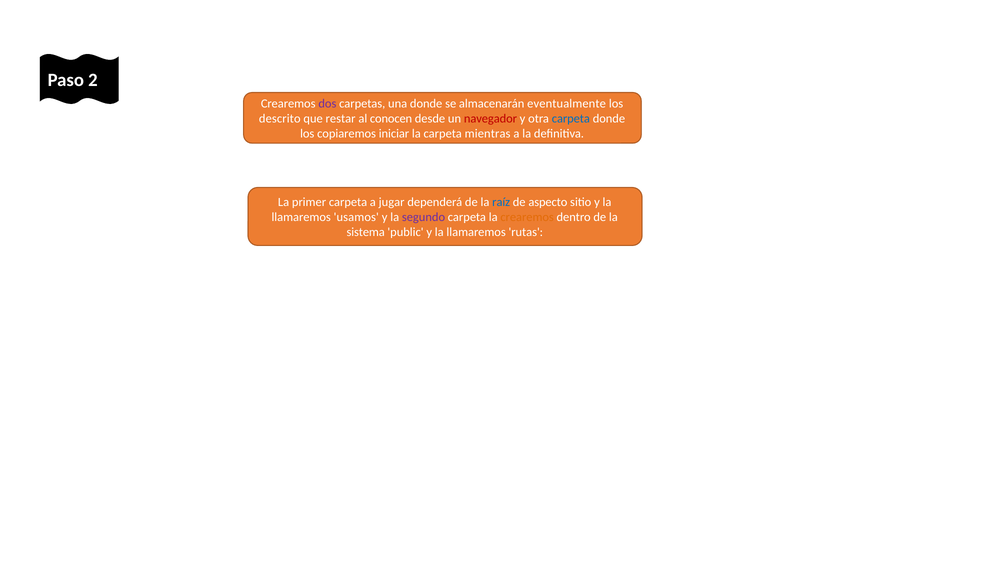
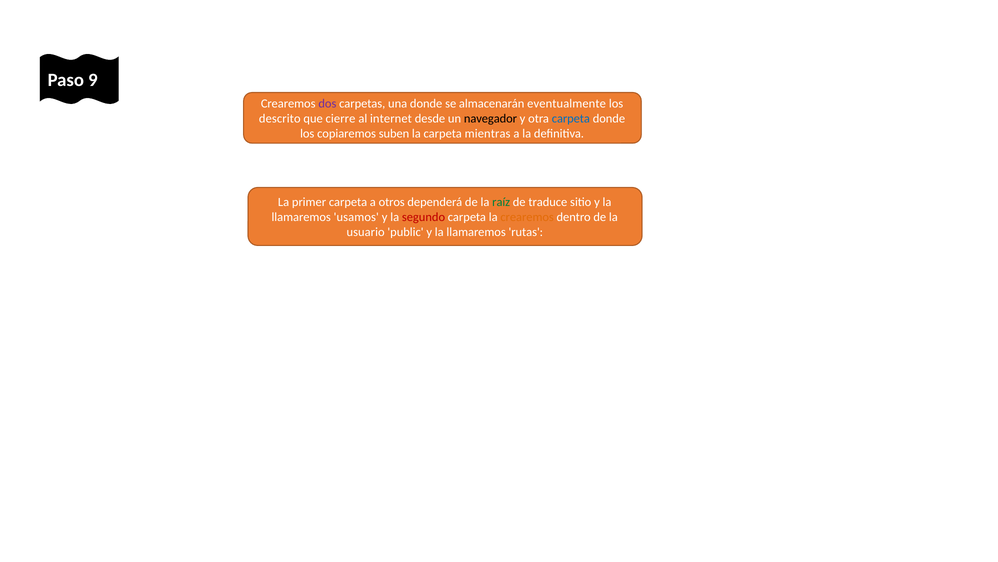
2: 2 -> 9 (93, 80)
restar: restar -> cierre (341, 119)
conocen: conocen -> internet (391, 119)
navegador colour: red -> black (490, 119)
iniciar: iniciar -> suben (394, 134)
jugar: jugar -> otros (392, 202)
raíz colour: blue -> green (501, 202)
aspecto: aspecto -> traduce (548, 202)
segundo colour: purple -> red (423, 217)
sistema: sistema -> usuario (366, 232)
